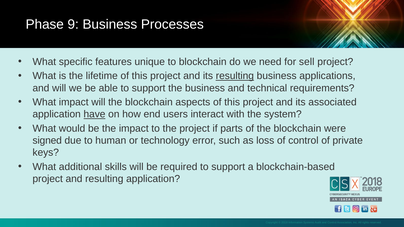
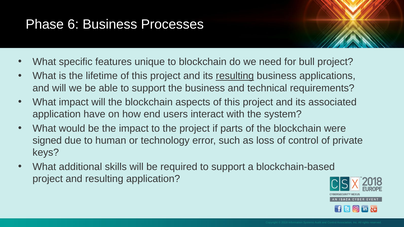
9: 9 -> 6 (73, 25)
sell: sell -> bull (307, 62)
have underline: present -> none (94, 114)
